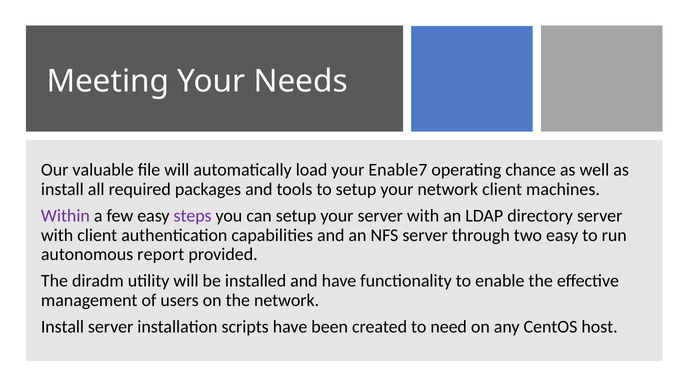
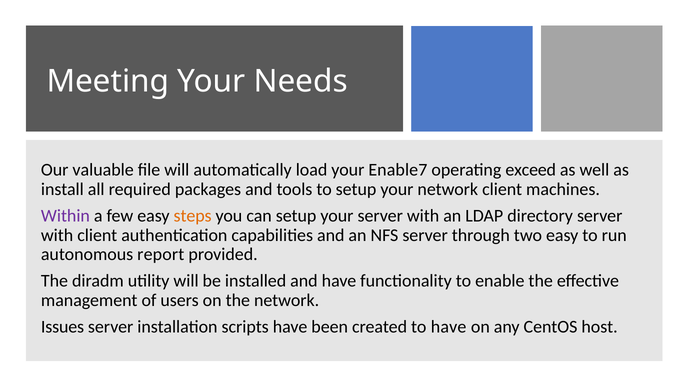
chance: chance -> exceed (531, 170)
steps colour: purple -> orange (193, 216)
Install: Install -> Issues (63, 327)
to need: need -> have (449, 327)
